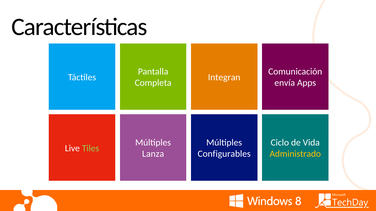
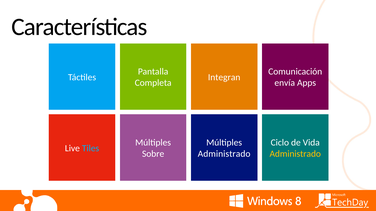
Tiles colour: light green -> light blue (91, 149)
Lanza: Lanza -> Sobre (153, 154)
Configurables: Configurables -> Administrado (224, 154)
